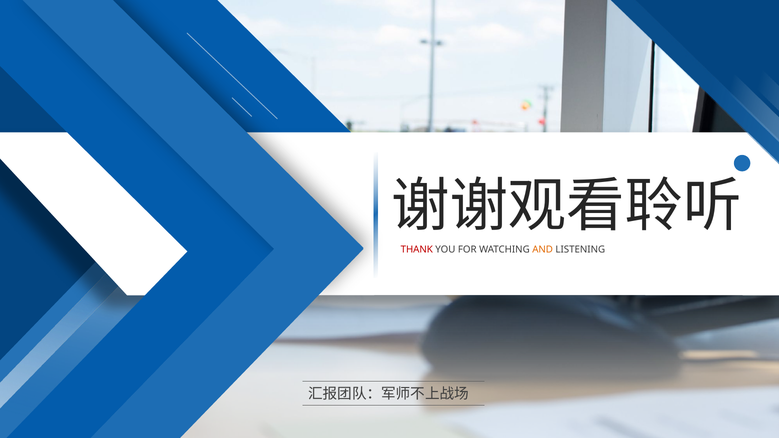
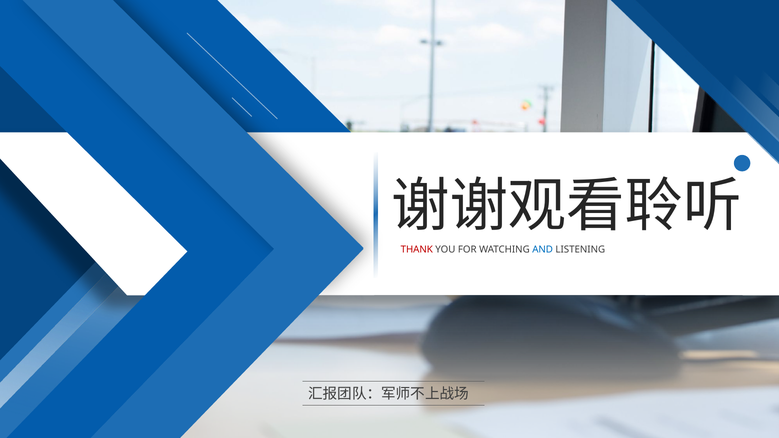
AND colour: orange -> blue (543, 250)
